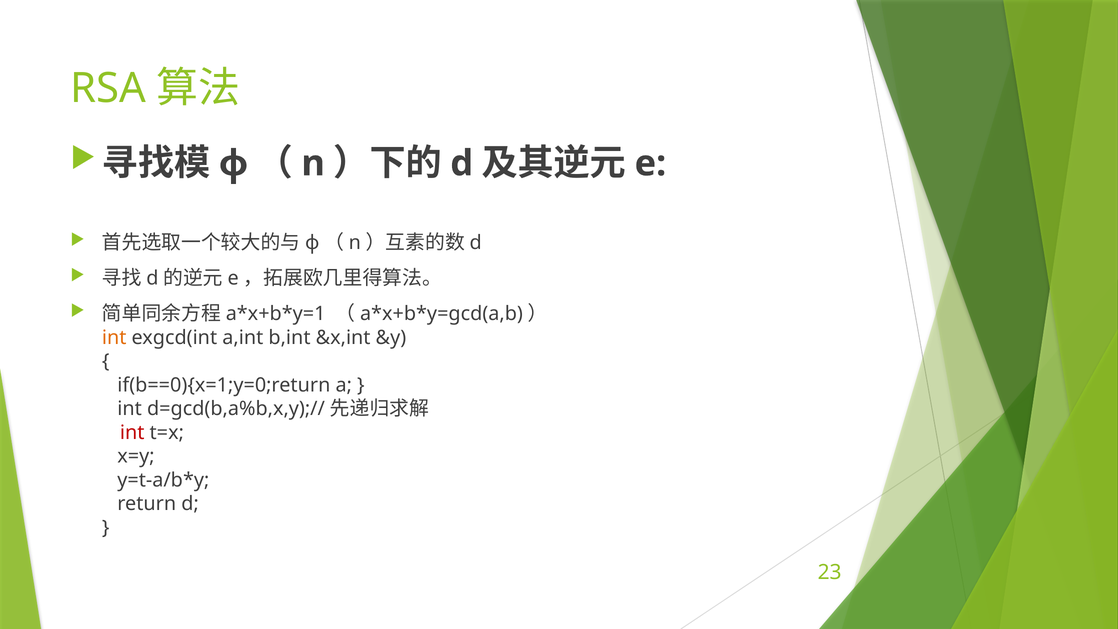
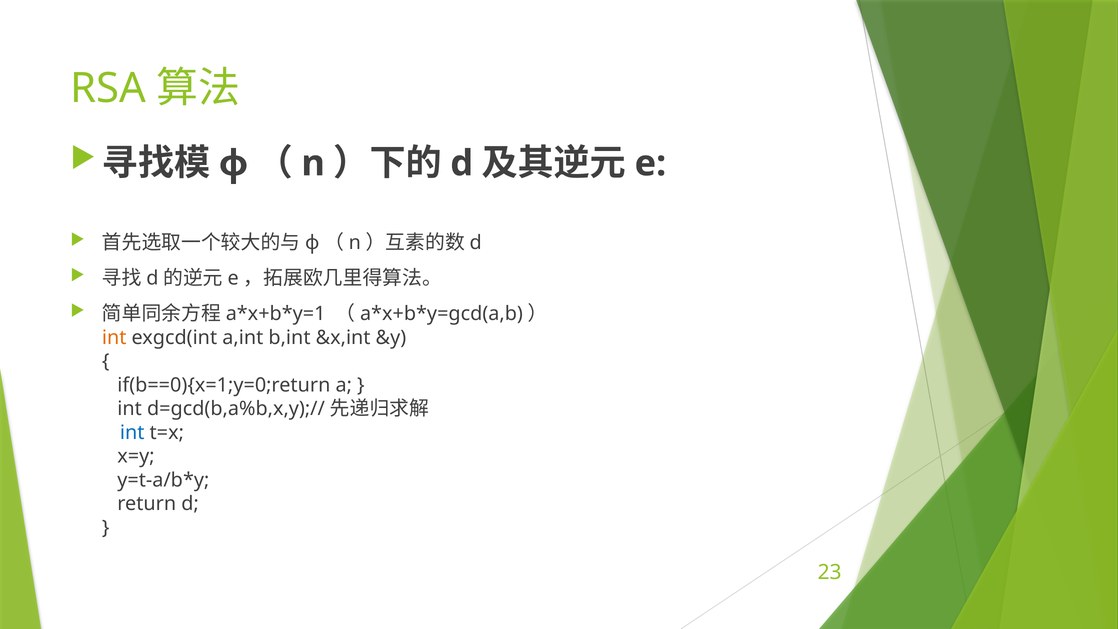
int colour: red -> blue (132, 433)
